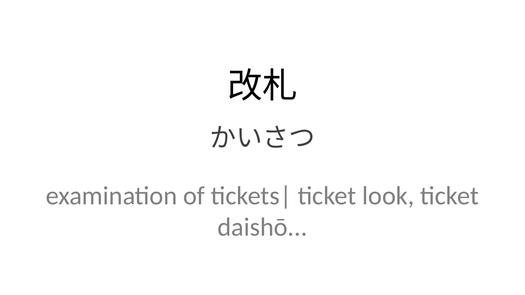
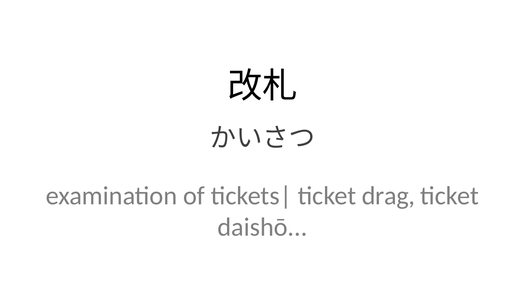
look: look -> drag (388, 196)
